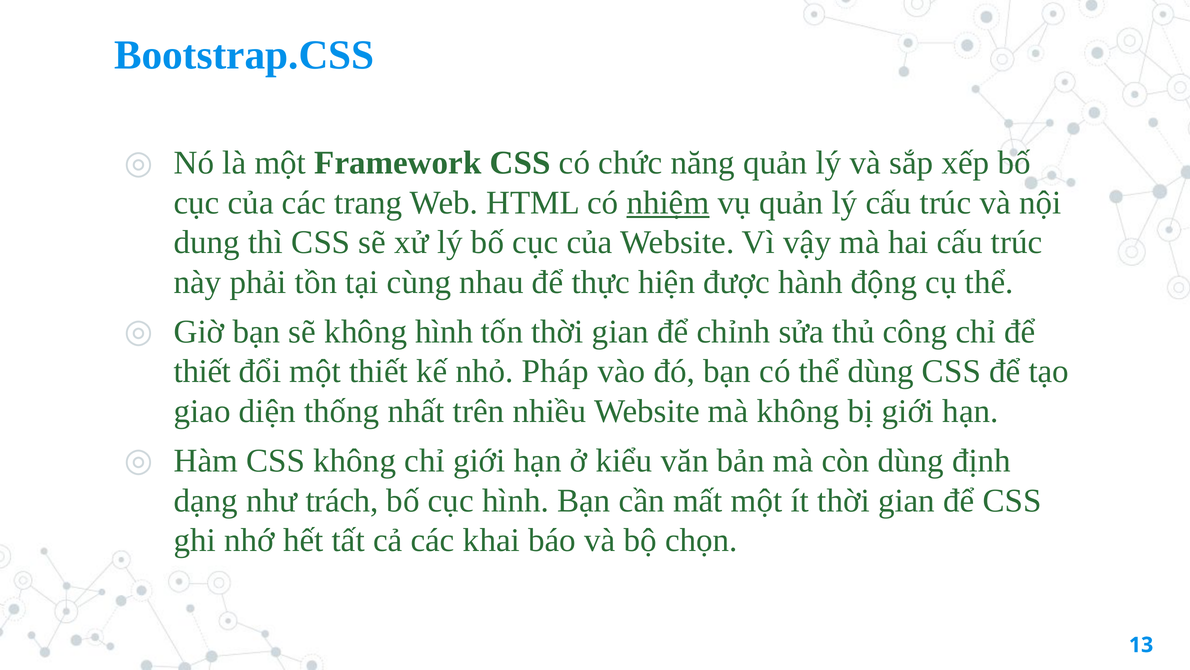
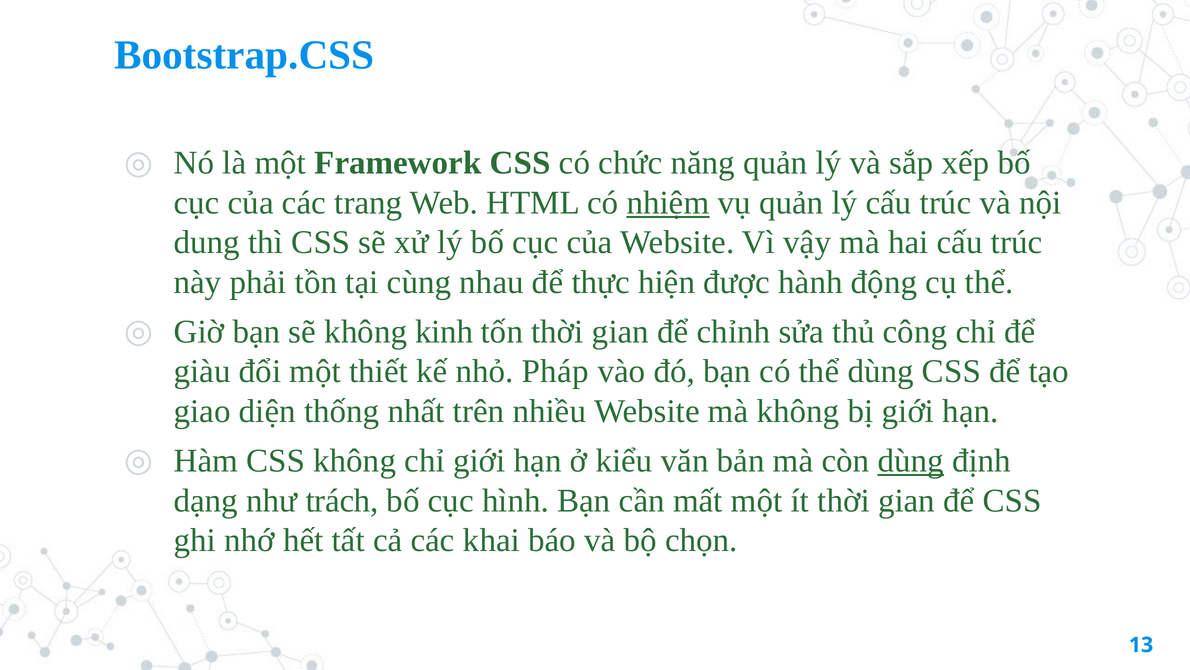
không hình: hình -> kinh (444, 332)
thiết: thiết -> giàu (202, 371)
dùng underline: none -> present (911, 460)
